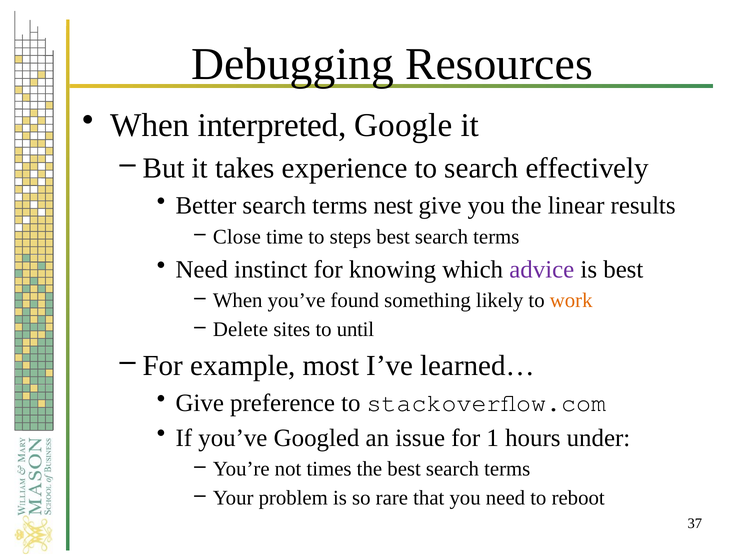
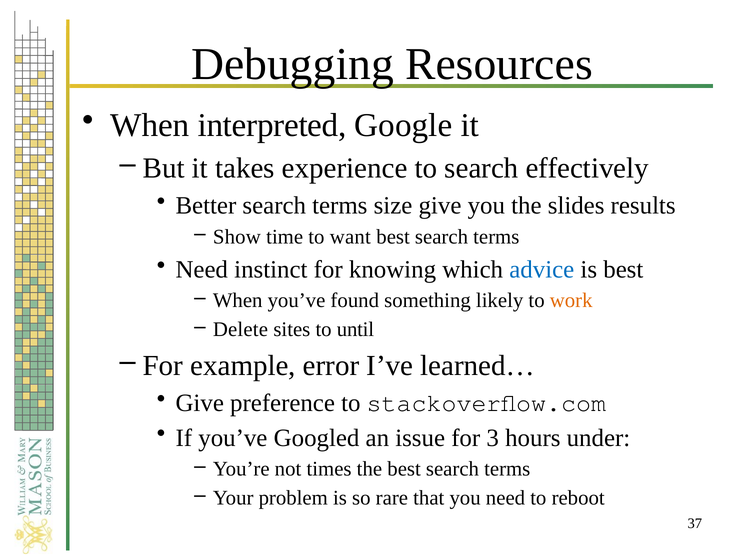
nest: nest -> size (393, 206)
linear: linear -> slides (576, 206)
Close: Close -> Show (237, 237)
steps: steps -> want (350, 237)
advice colour: purple -> blue (542, 269)
most: most -> error (331, 366)
1: 1 -> 3 (493, 438)
